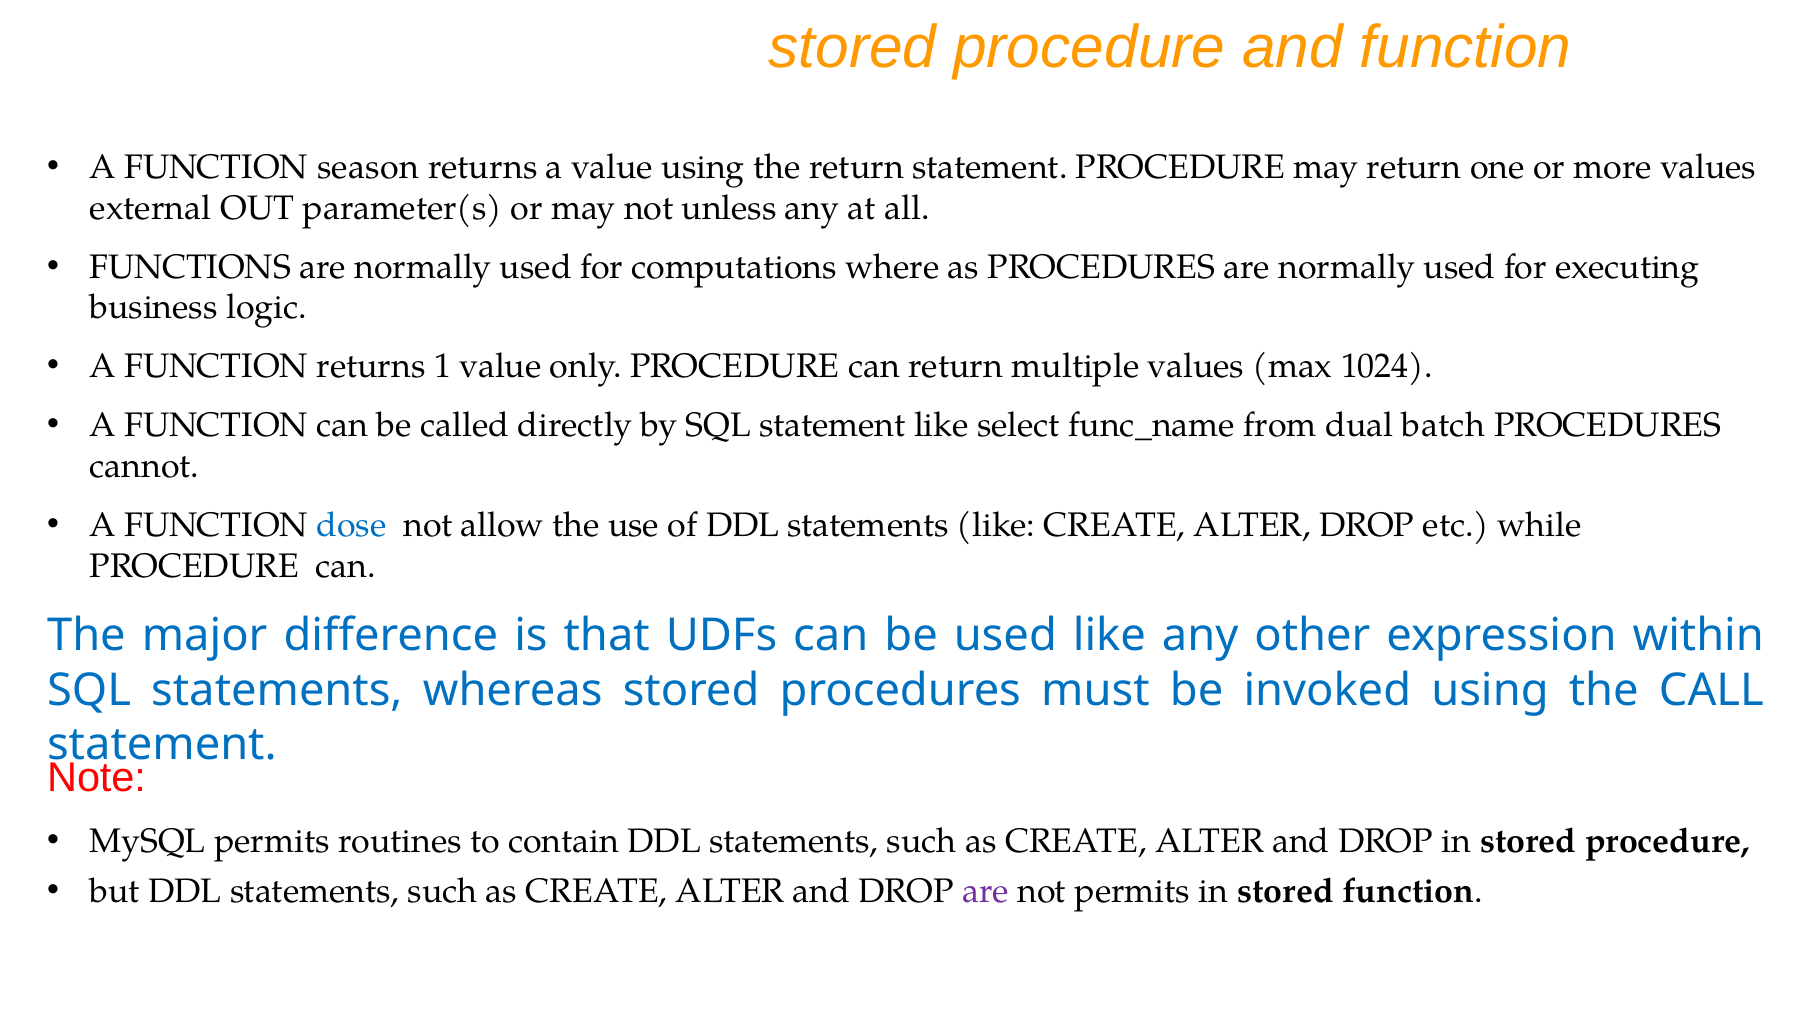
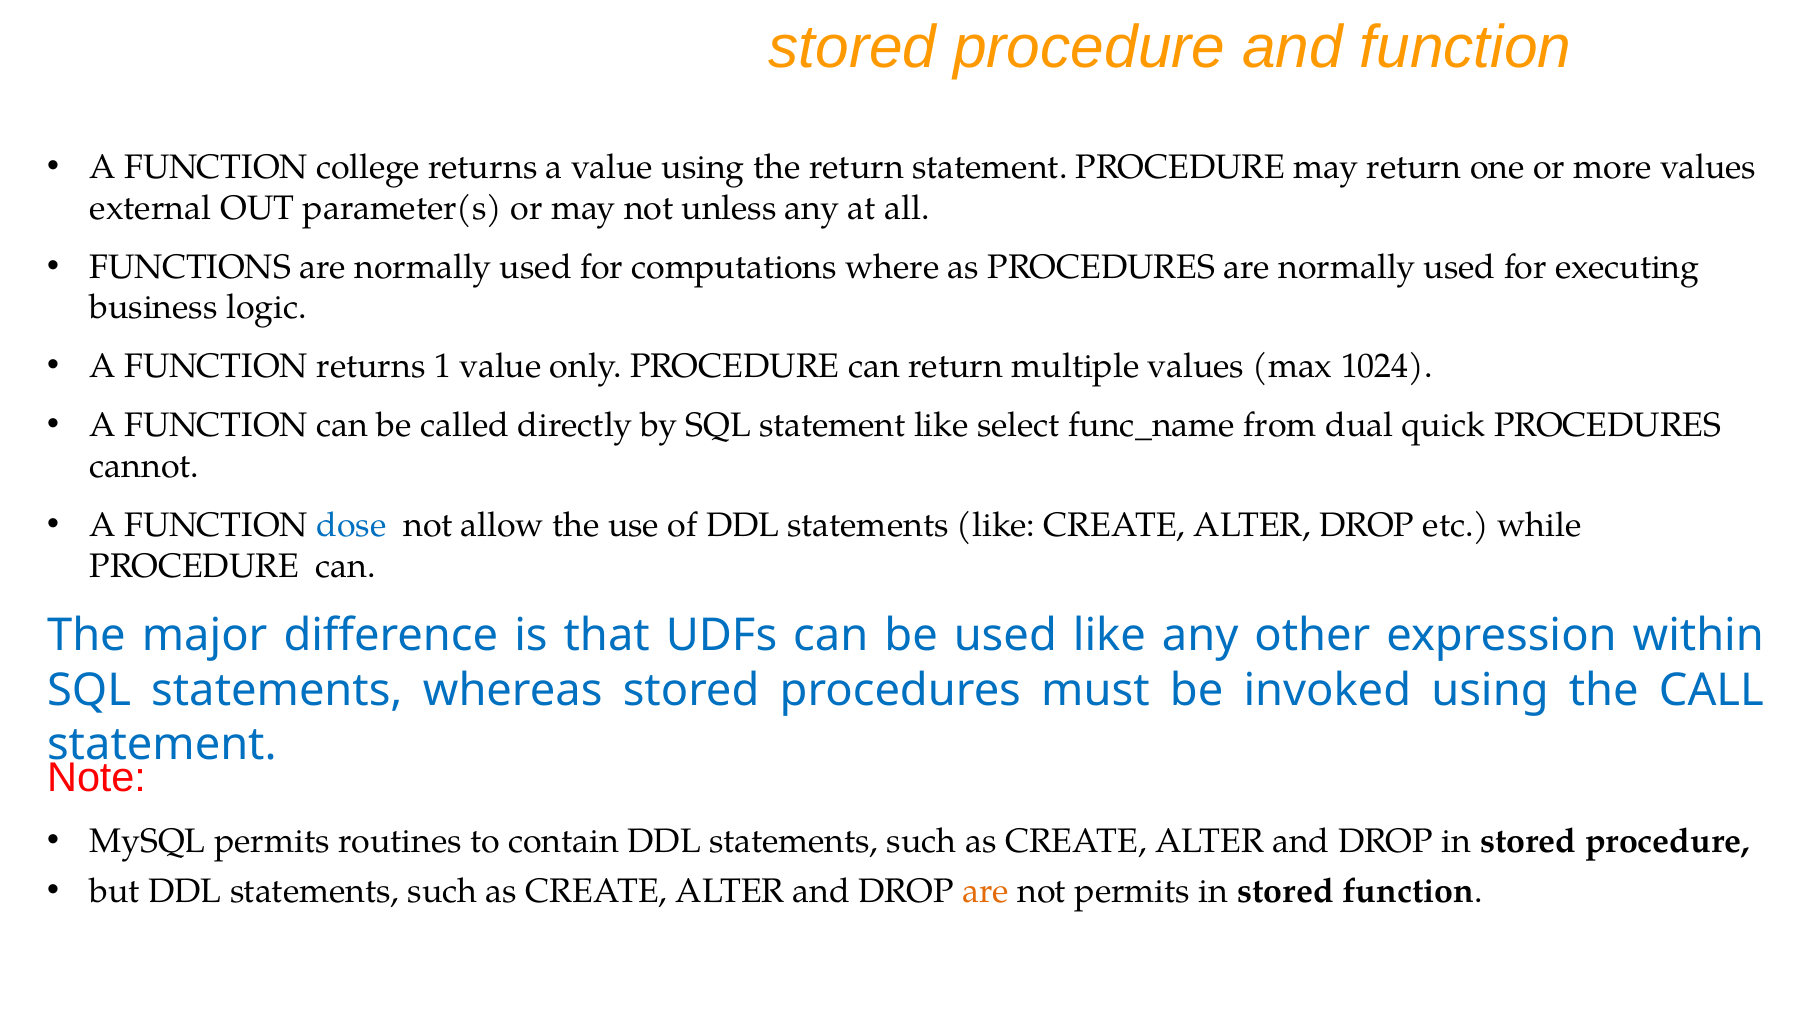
season: season -> college (368, 167)
batch: batch -> quick (1444, 426)
are colour: purple -> orange (986, 891)
